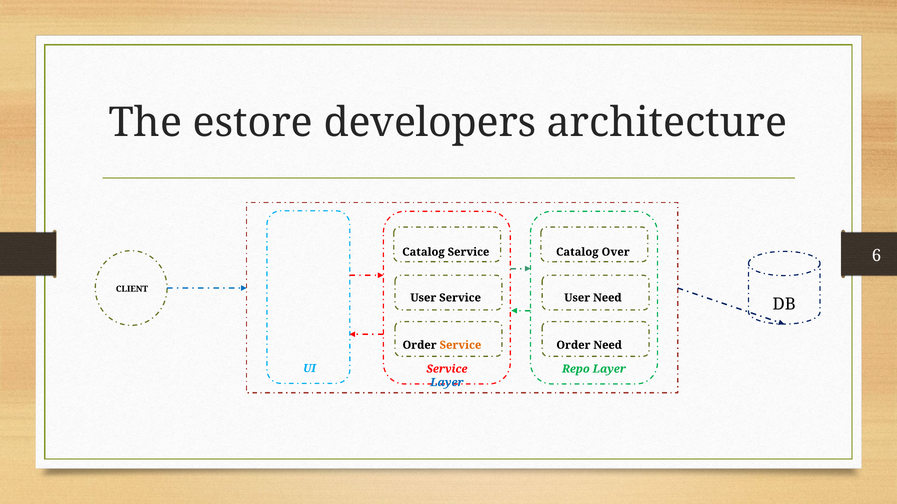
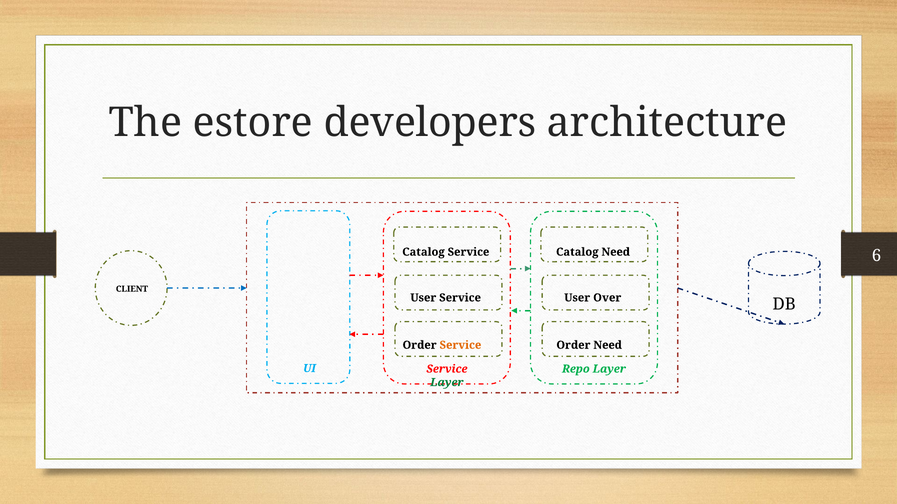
Catalog Over: Over -> Need (616, 252)
User Need: Need -> Over (607, 298)
Layer colour: blue -> green (447, 383)
